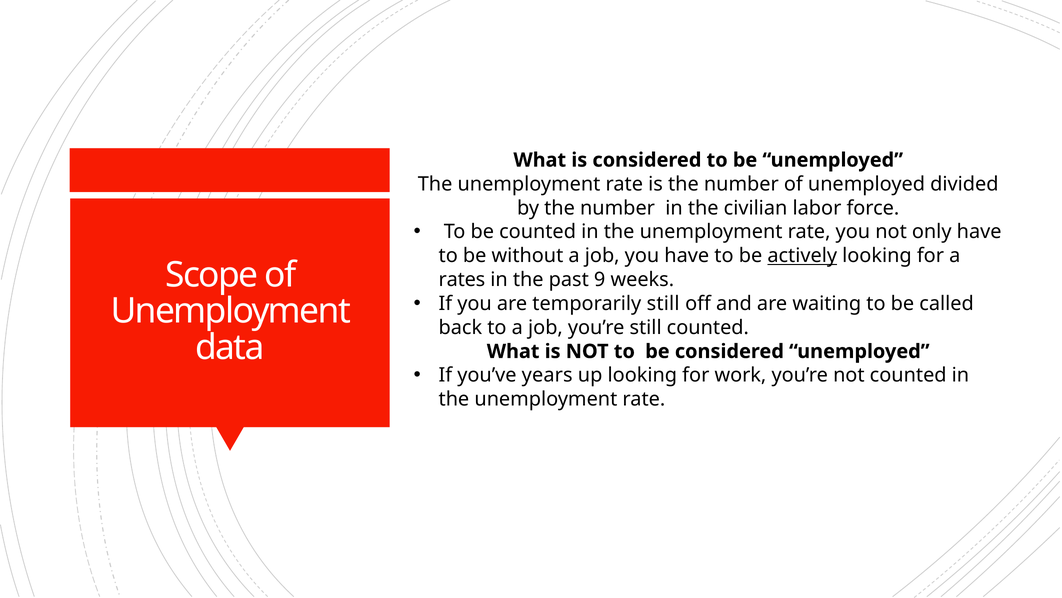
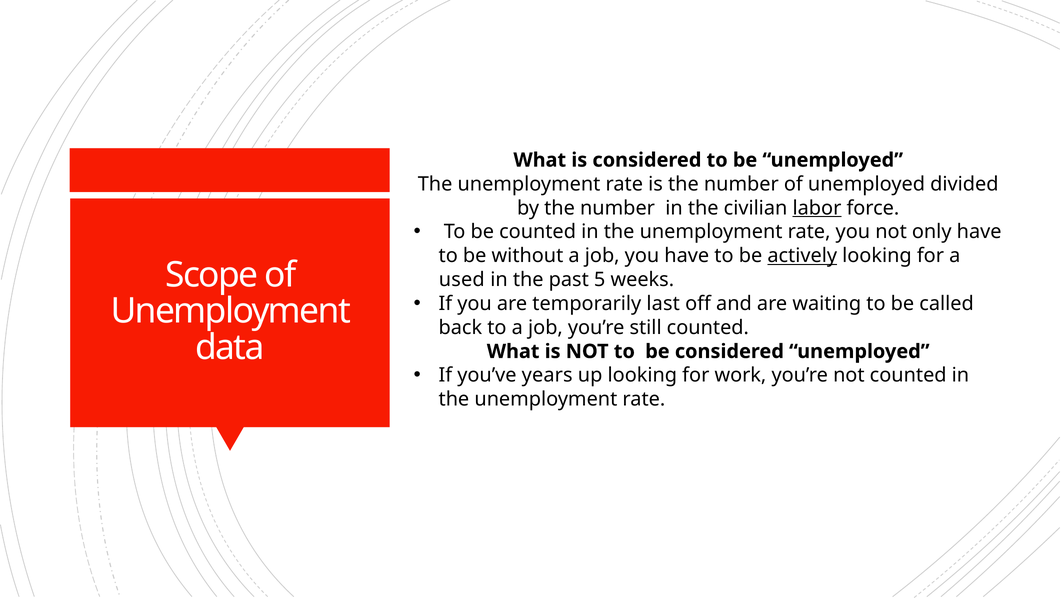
labor underline: none -> present (817, 208)
rates: rates -> used (462, 279)
9: 9 -> 5 (600, 279)
temporarily still: still -> last (663, 303)
